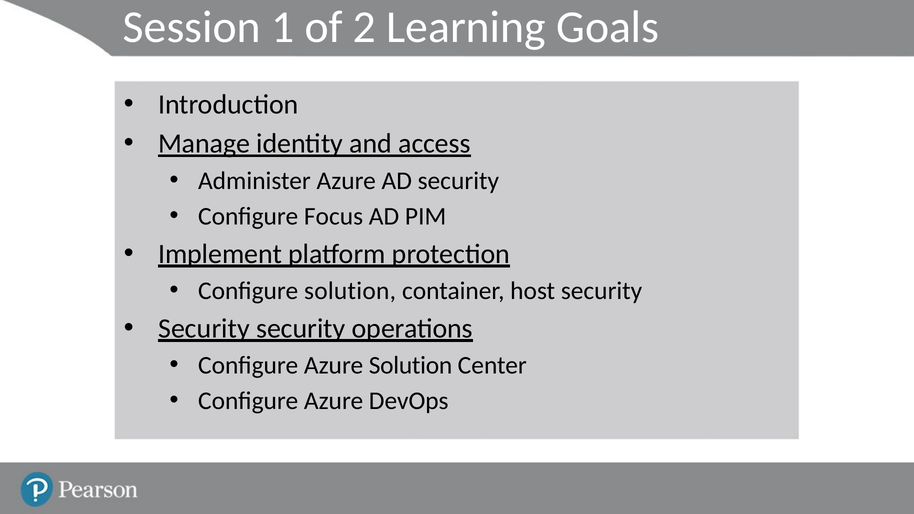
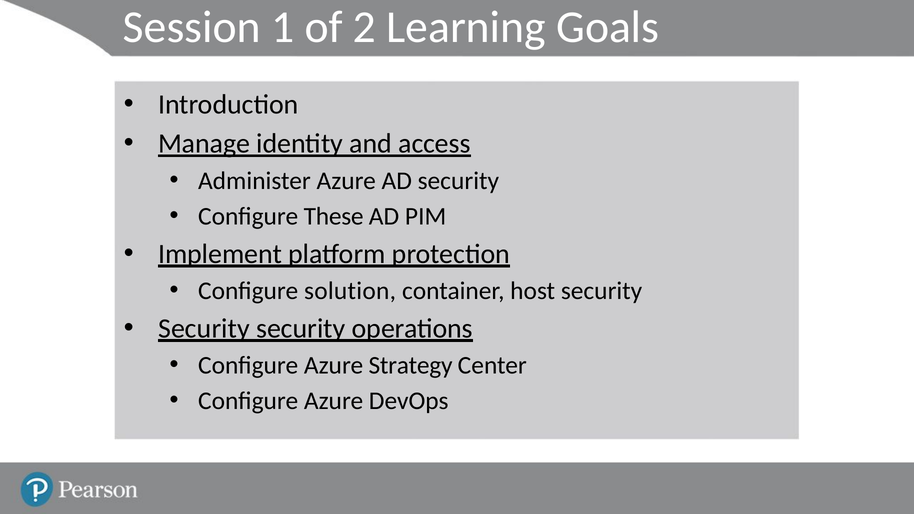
Focus: Focus -> These (334, 216)
Azure Solution: Solution -> Strategy (411, 365)
